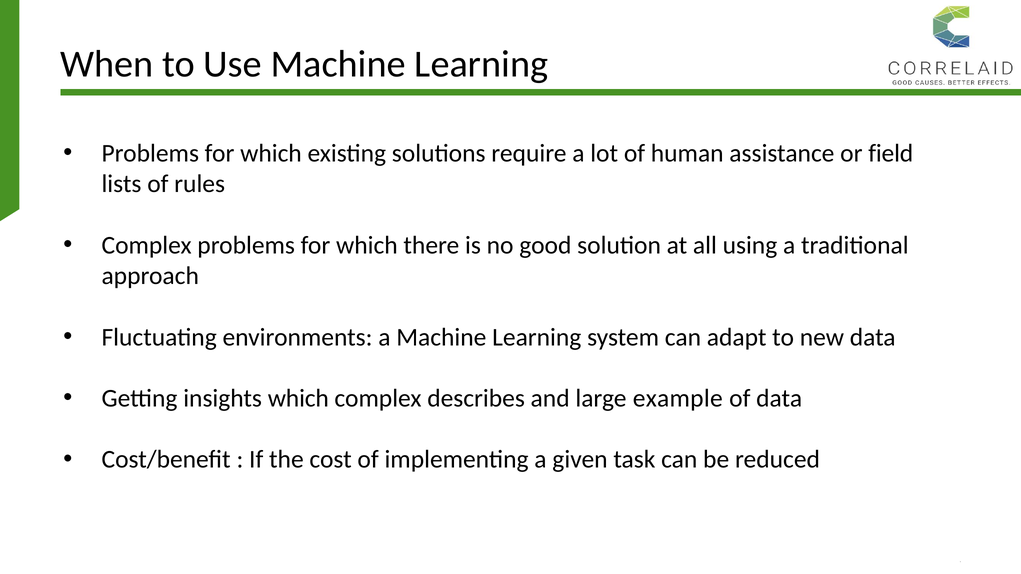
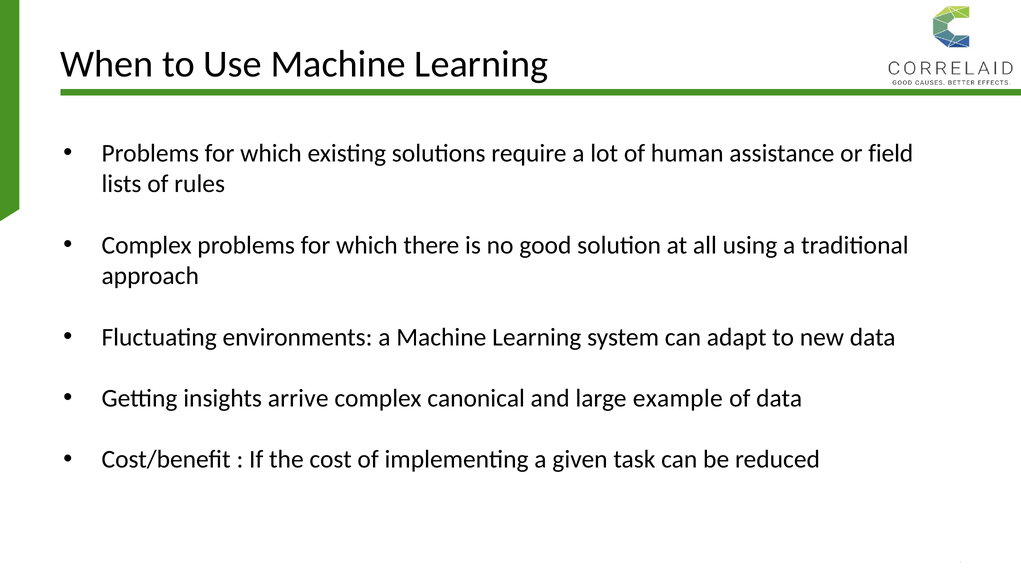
insights which: which -> arrive (298, 399)
describes: describes -> canonical (476, 399)
